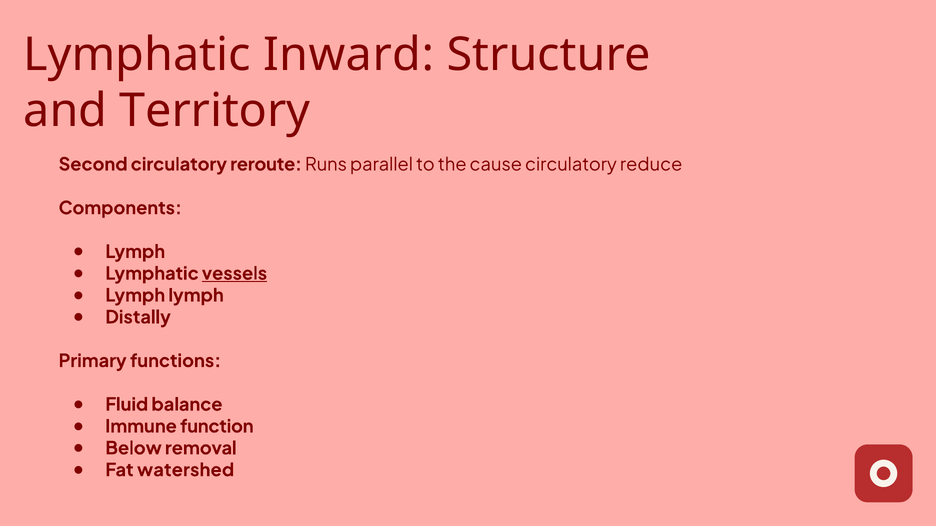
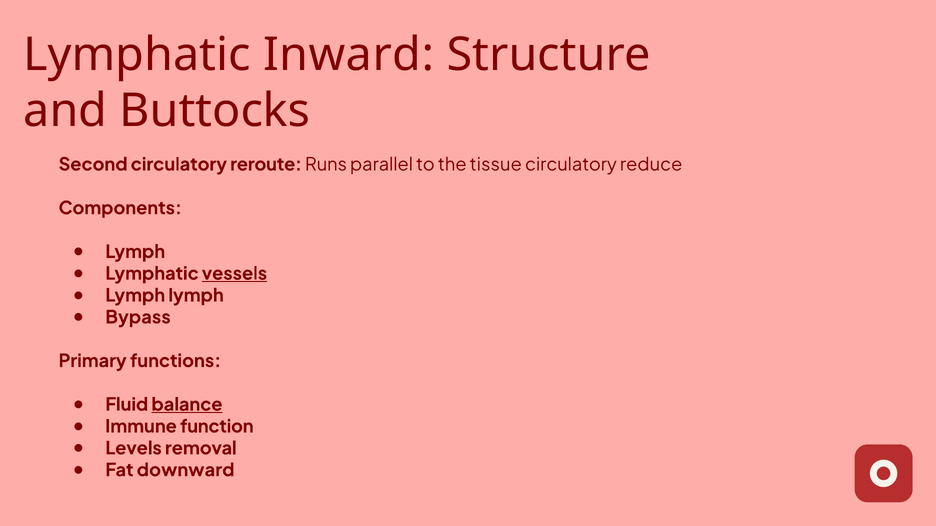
Territory: Territory -> Buttocks (215, 111)
cause: cause -> tissue (496, 165)
Distally: Distally -> Bypass (138, 318)
balance underline: none -> present (187, 405)
Below: Below -> Levels (134, 449)
watershed: watershed -> downward (186, 471)
